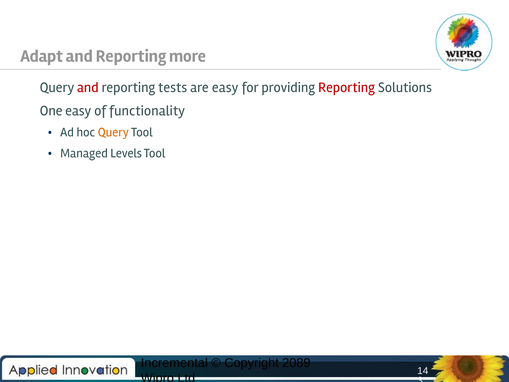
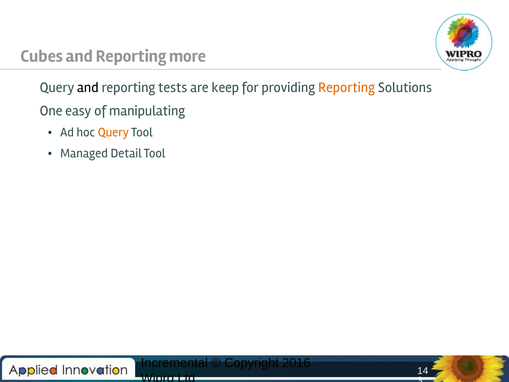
Adapt: Adapt -> Cubes (42, 56)
and colour: red -> black (88, 88)
are easy: easy -> keep (225, 88)
Reporting colour: red -> orange (347, 88)
functionality: functionality -> manipulating (147, 111)
Levels: Levels -> Detail (126, 153)
2089: 2089 -> 2016 (296, 363)
